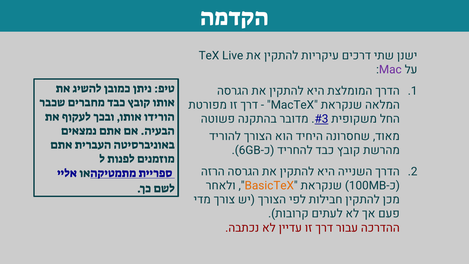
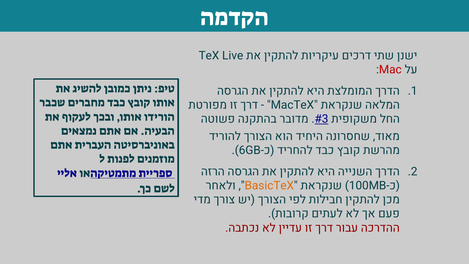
Mac colour: purple -> red (390, 70)
